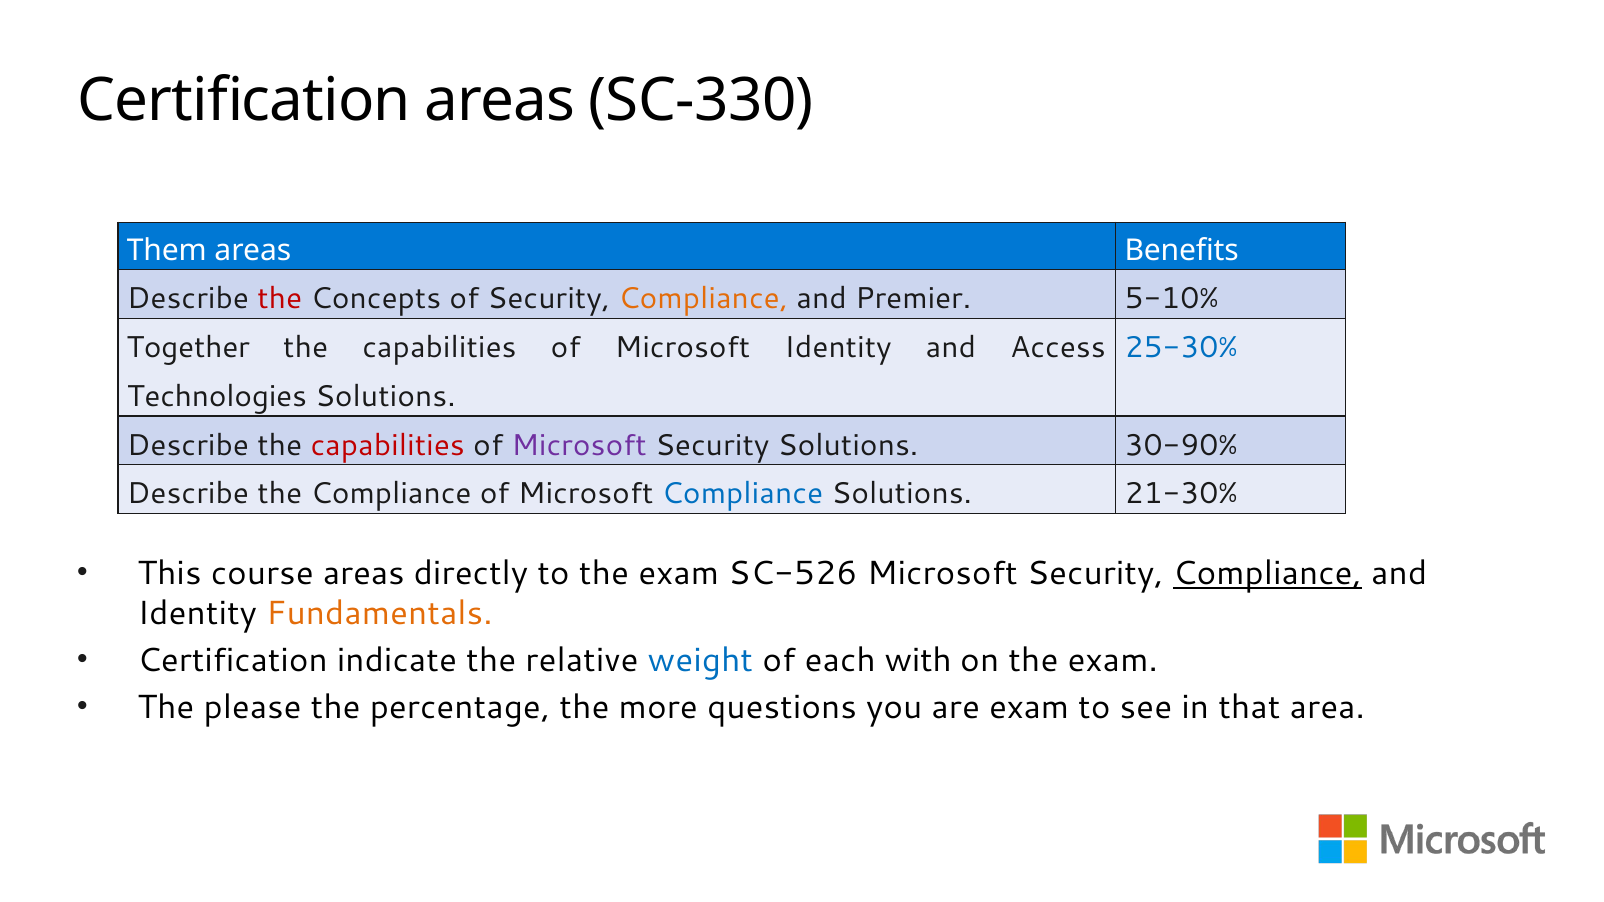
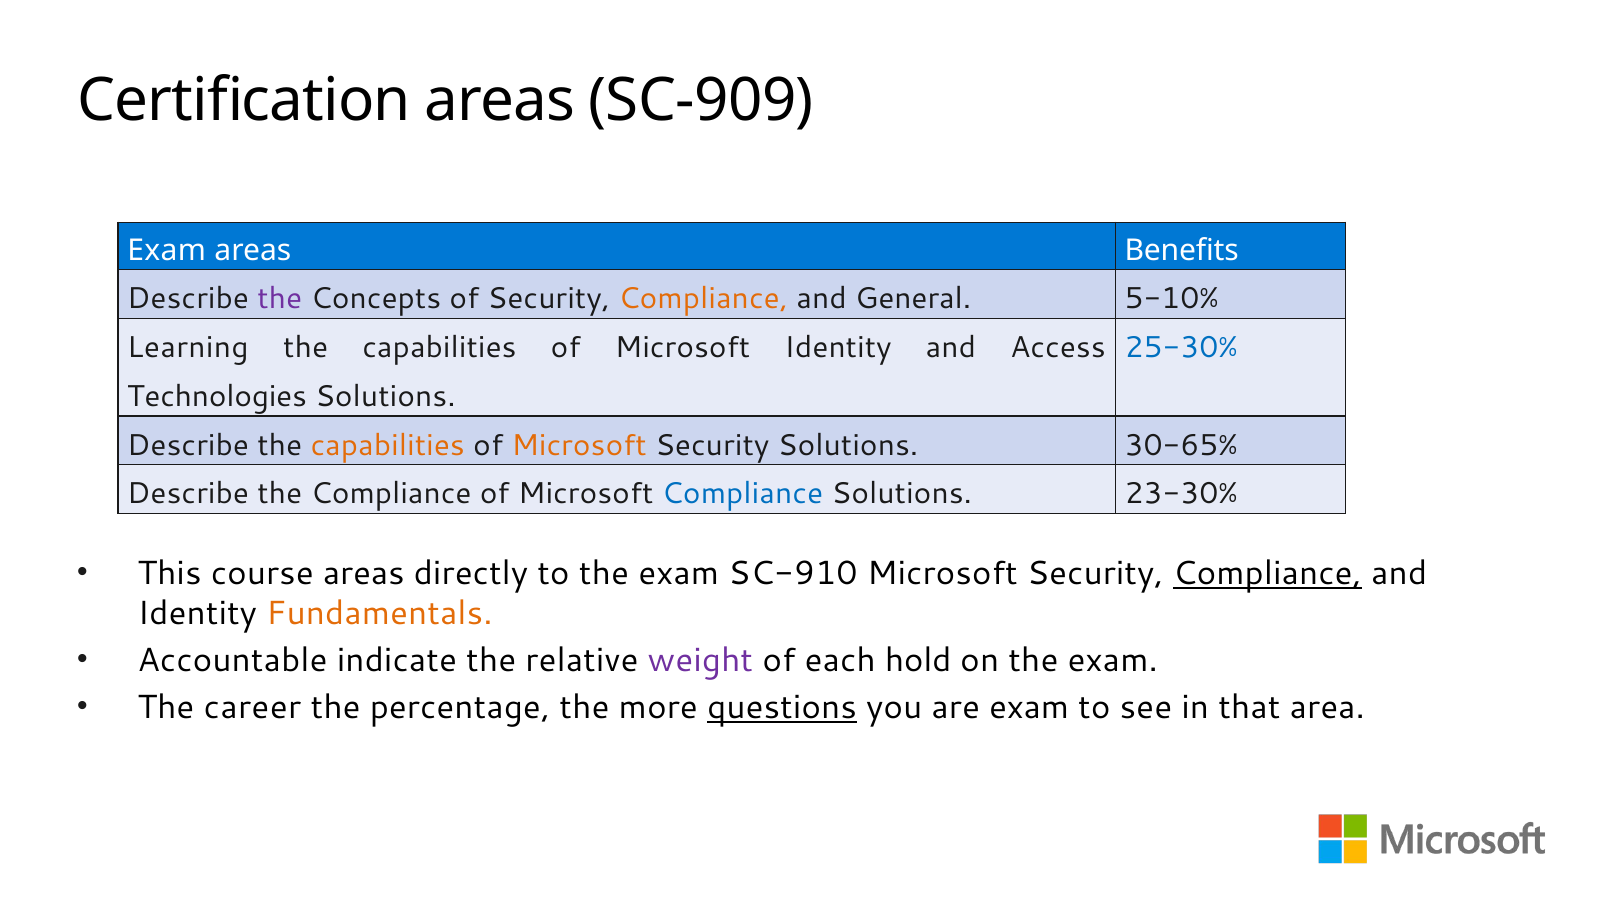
SC-330: SC-330 -> SC-909 (701, 100)
Them: Them -> Exam (167, 251)
the colour: red -> purple (280, 299)
Premier: Premier -> General (913, 299)
Together: Together -> Learning (188, 348)
capabilities colour: red -> orange (388, 445)
Microsoft colour: purple -> orange (579, 445)
30-90%: 30-90% -> 30-65% (1181, 445)
21-30%: 21-30% -> 23-30% (1181, 494)
SC-526: SC-526 -> SC-910 (793, 574)
Certification: Certification -> Accountable (232, 661)
weight colour: blue -> purple (700, 661)
with: with -> hold (918, 661)
please: please -> career (252, 707)
questions underline: none -> present (782, 707)
